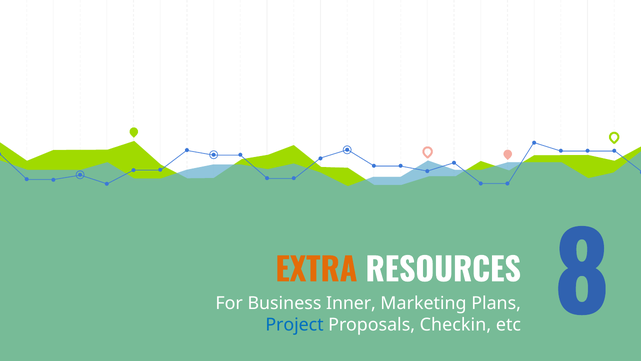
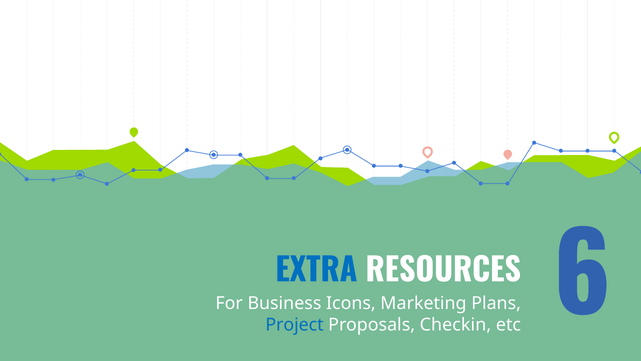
EXTRA colour: orange -> blue (316, 270)
Inner: Inner -> Icons (351, 303)
8: 8 -> 6 (582, 278)
